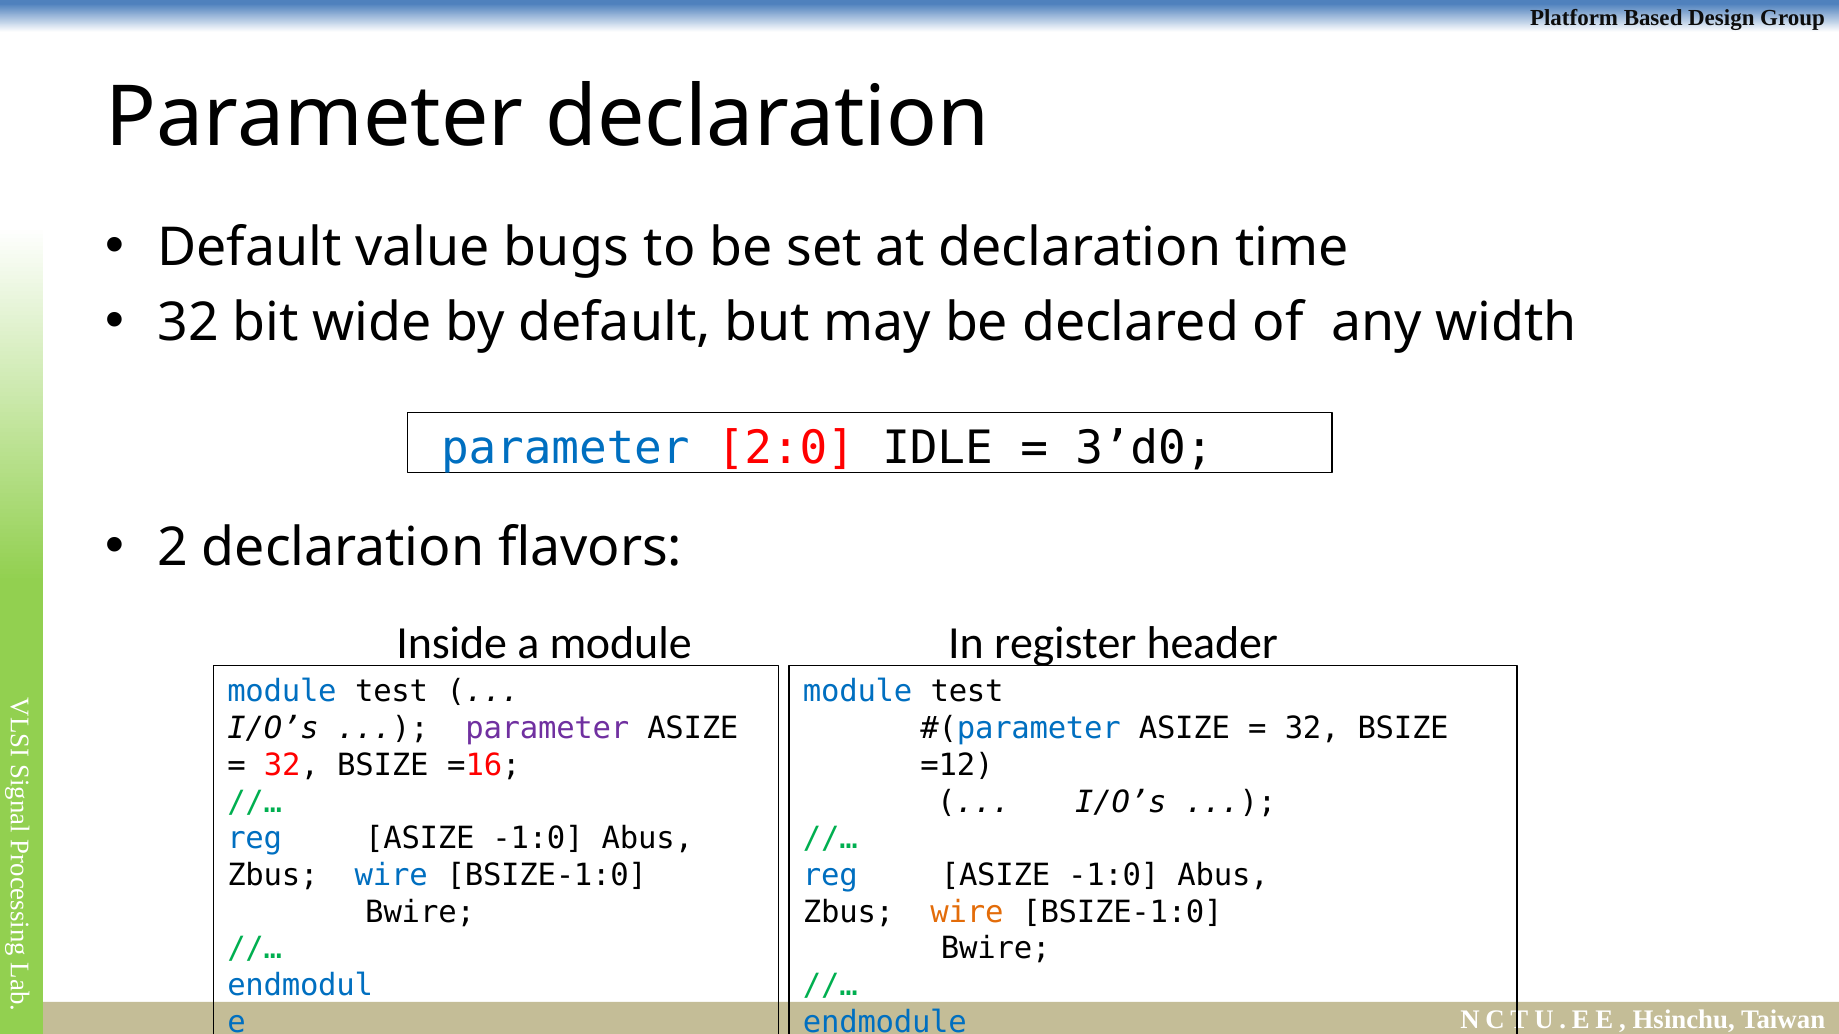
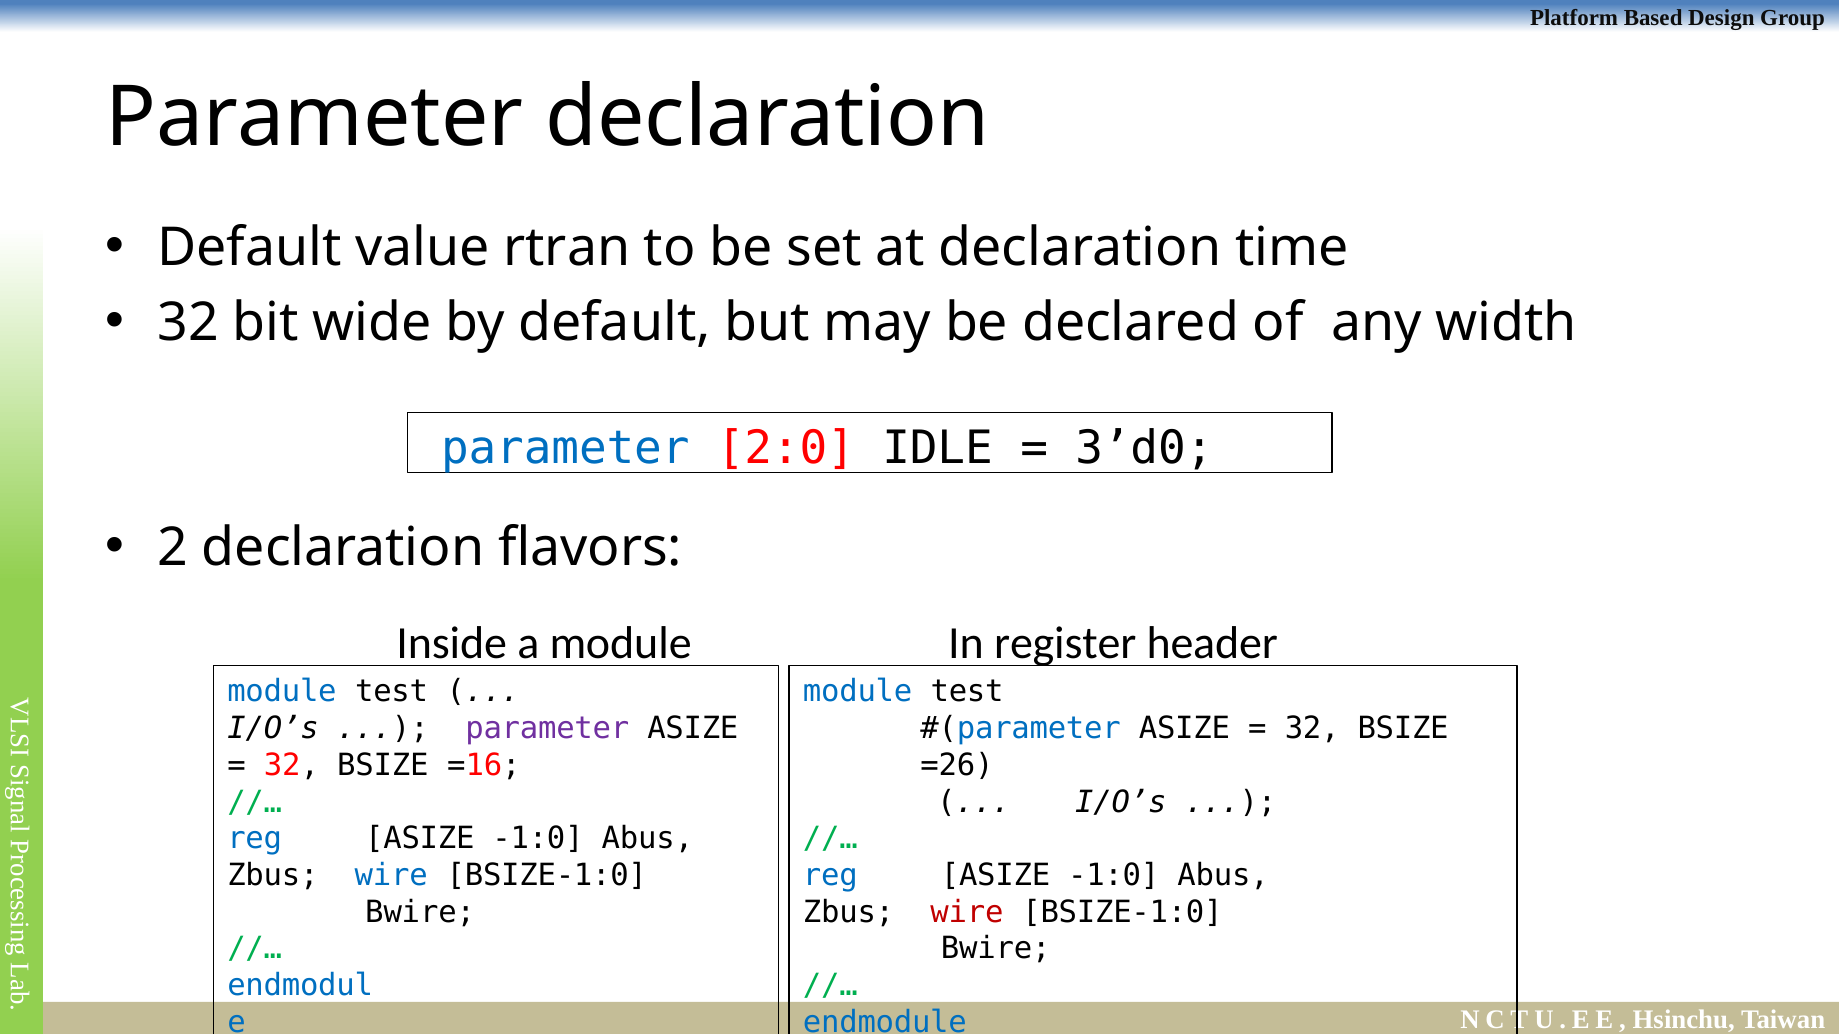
bugs: bugs -> rtran (567, 248)
=12: =12 -> =26 (957, 765)
wire colour: orange -> red (967, 913)
